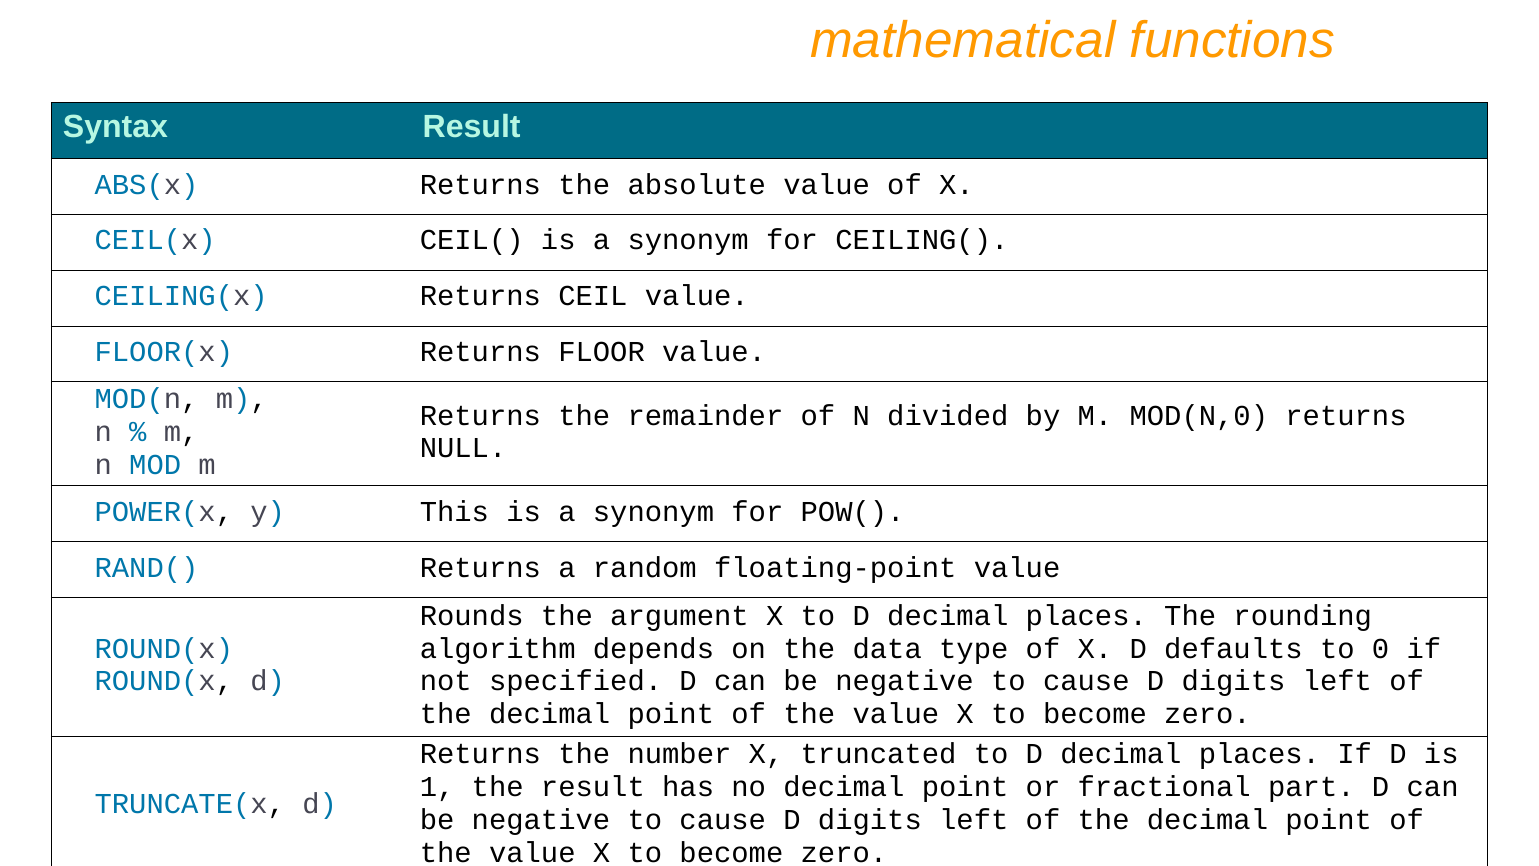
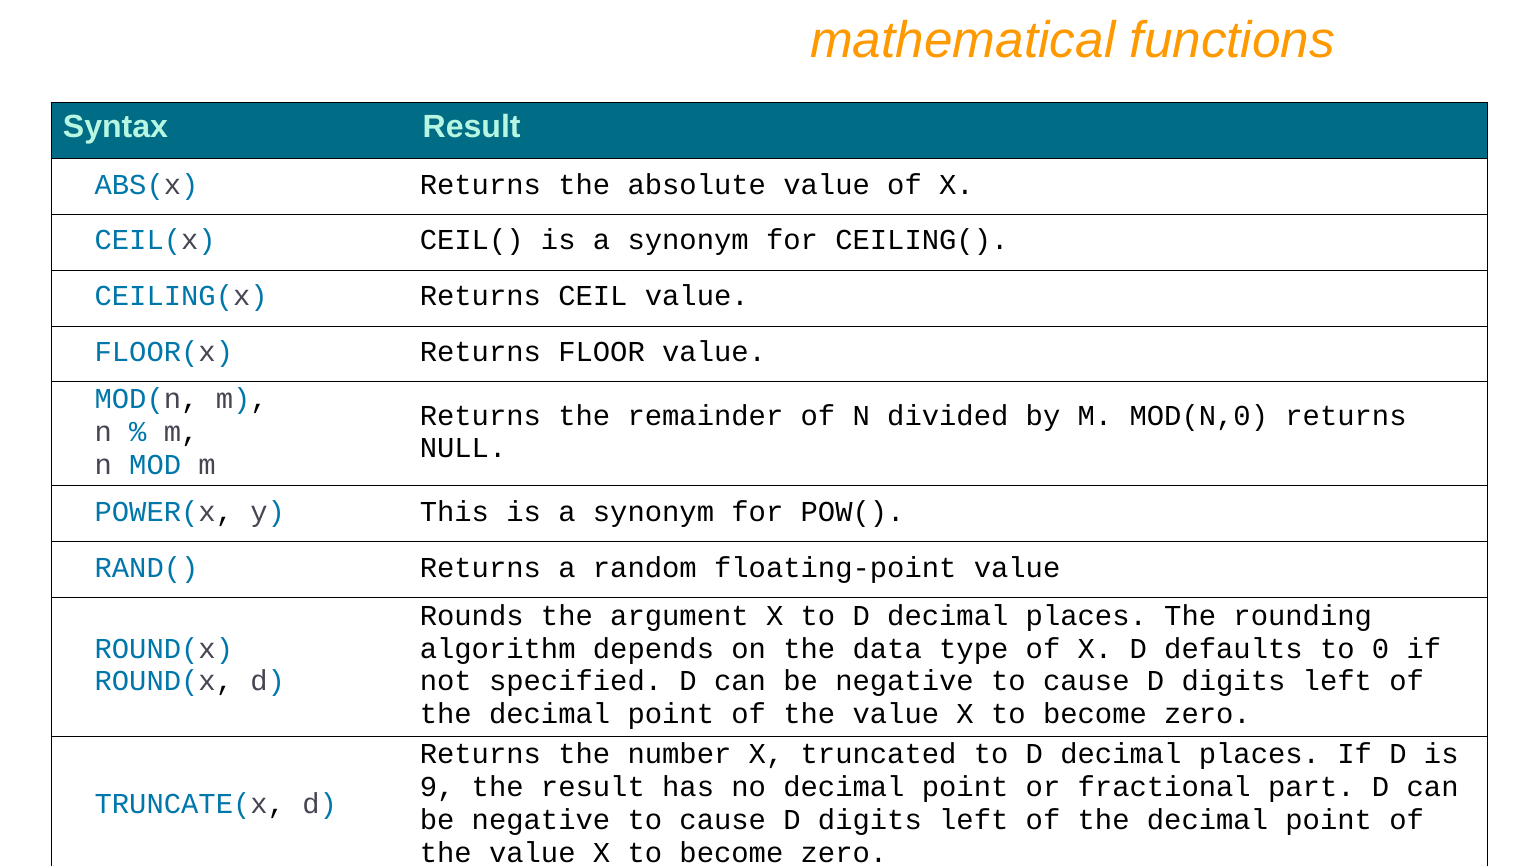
1: 1 -> 9 (437, 787)
